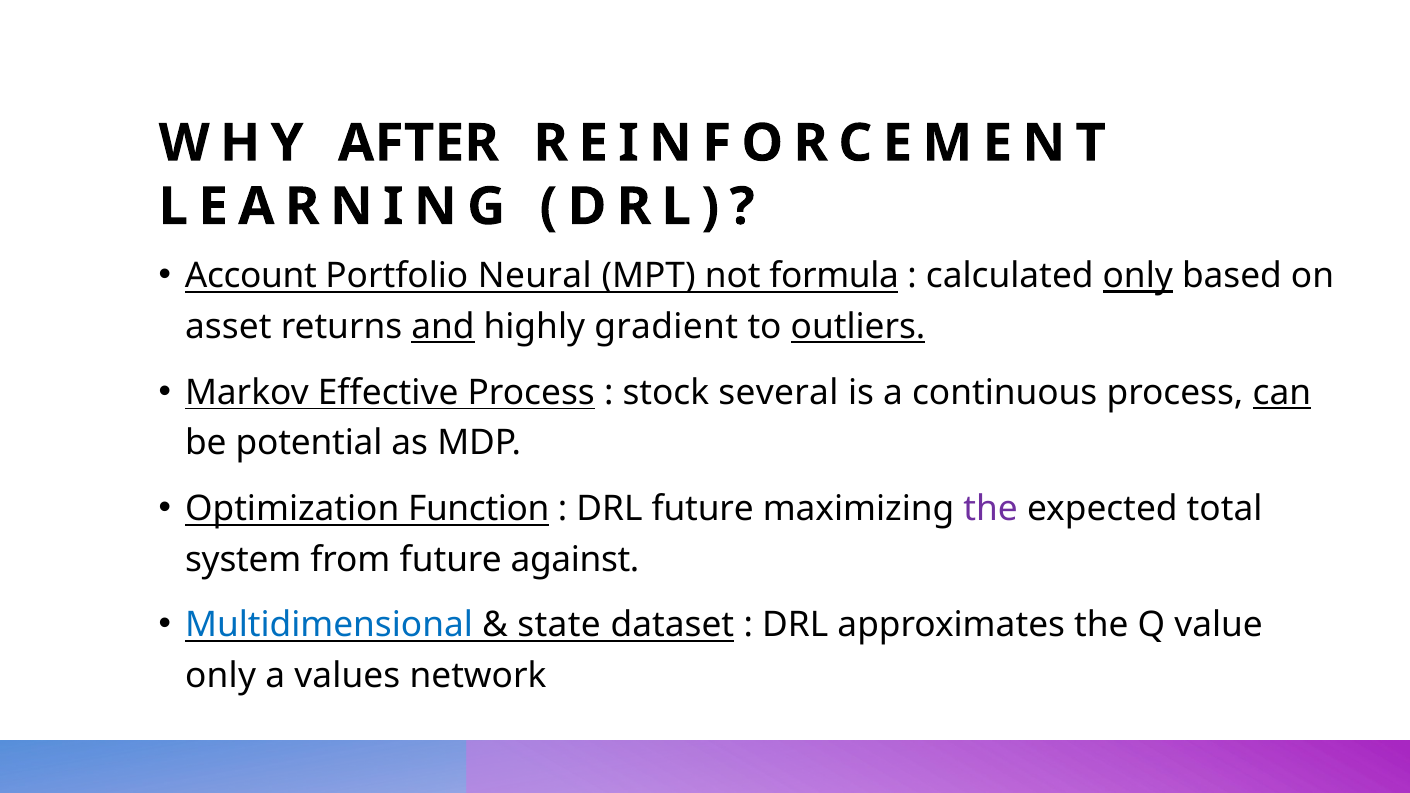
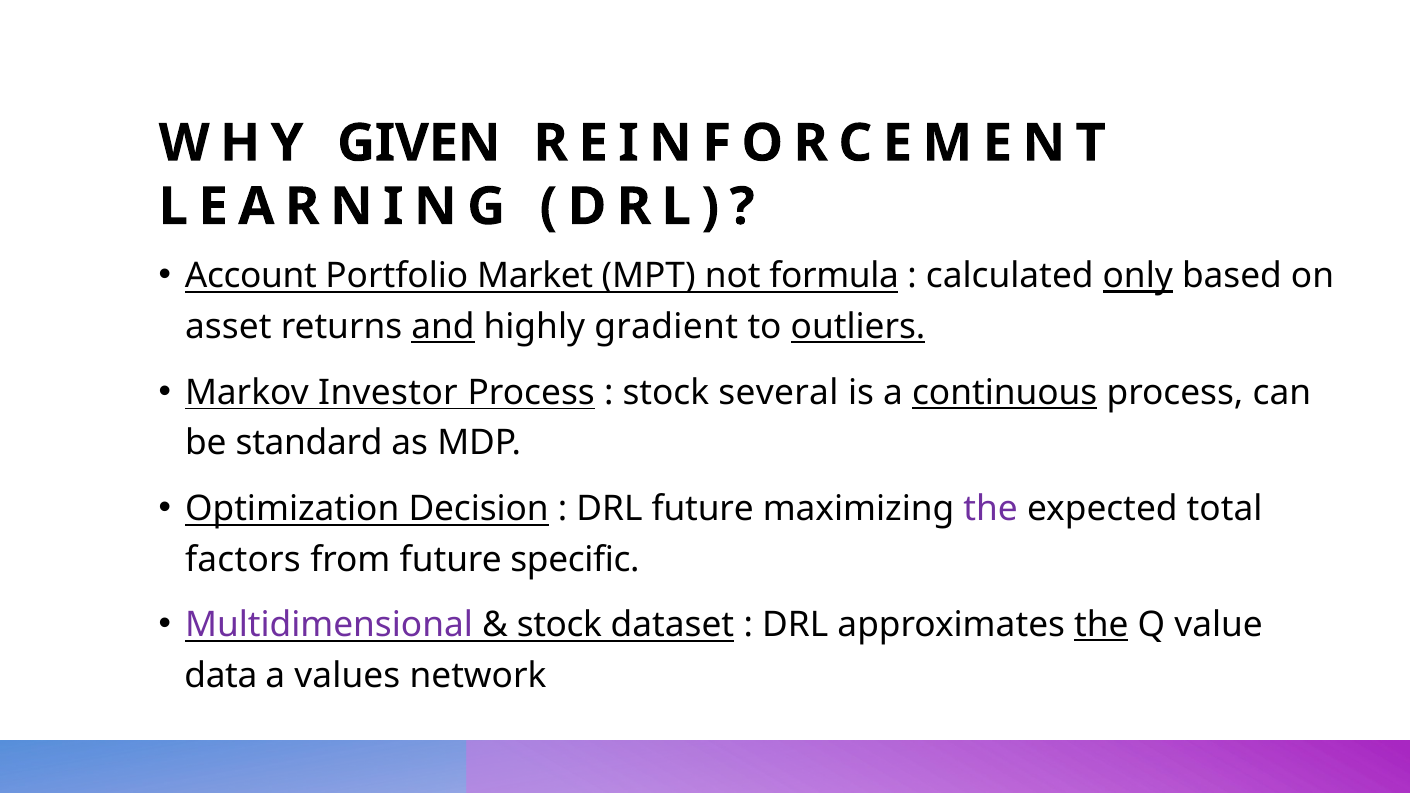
AFTER: AFTER -> GIVEN (419, 143)
Neural: Neural -> Market (535, 276)
Effective: Effective -> Investor (388, 393)
continuous underline: none -> present (1005, 393)
can underline: present -> none (1282, 393)
potential: potential -> standard (309, 443)
Function: Function -> Decision (479, 509)
system: system -> factors (243, 559)
against: against -> specific (575, 559)
Multidimensional colour: blue -> purple (329, 625)
state: state -> stock (559, 625)
the underline: none -> present (1101, 625)
only: only -> data (221, 676)
